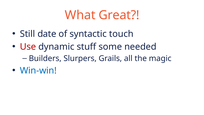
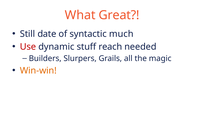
touch: touch -> much (121, 34)
some: some -> reach (110, 47)
Win-win colour: blue -> orange (38, 70)
